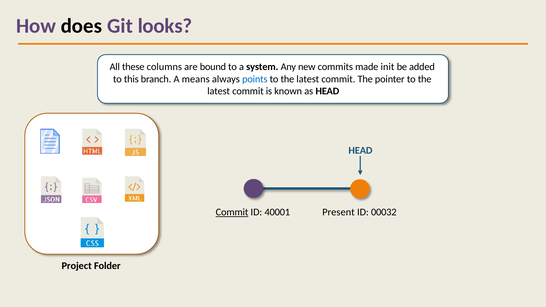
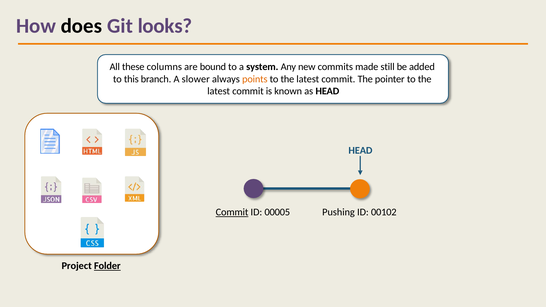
init: init -> still (388, 67)
means: means -> slower (196, 79)
points colour: blue -> orange (255, 79)
40001: 40001 -> 00005 (277, 212)
Present: Present -> Pushing (339, 212)
00032: 00032 -> 00102 (384, 212)
Folder underline: none -> present (107, 266)
